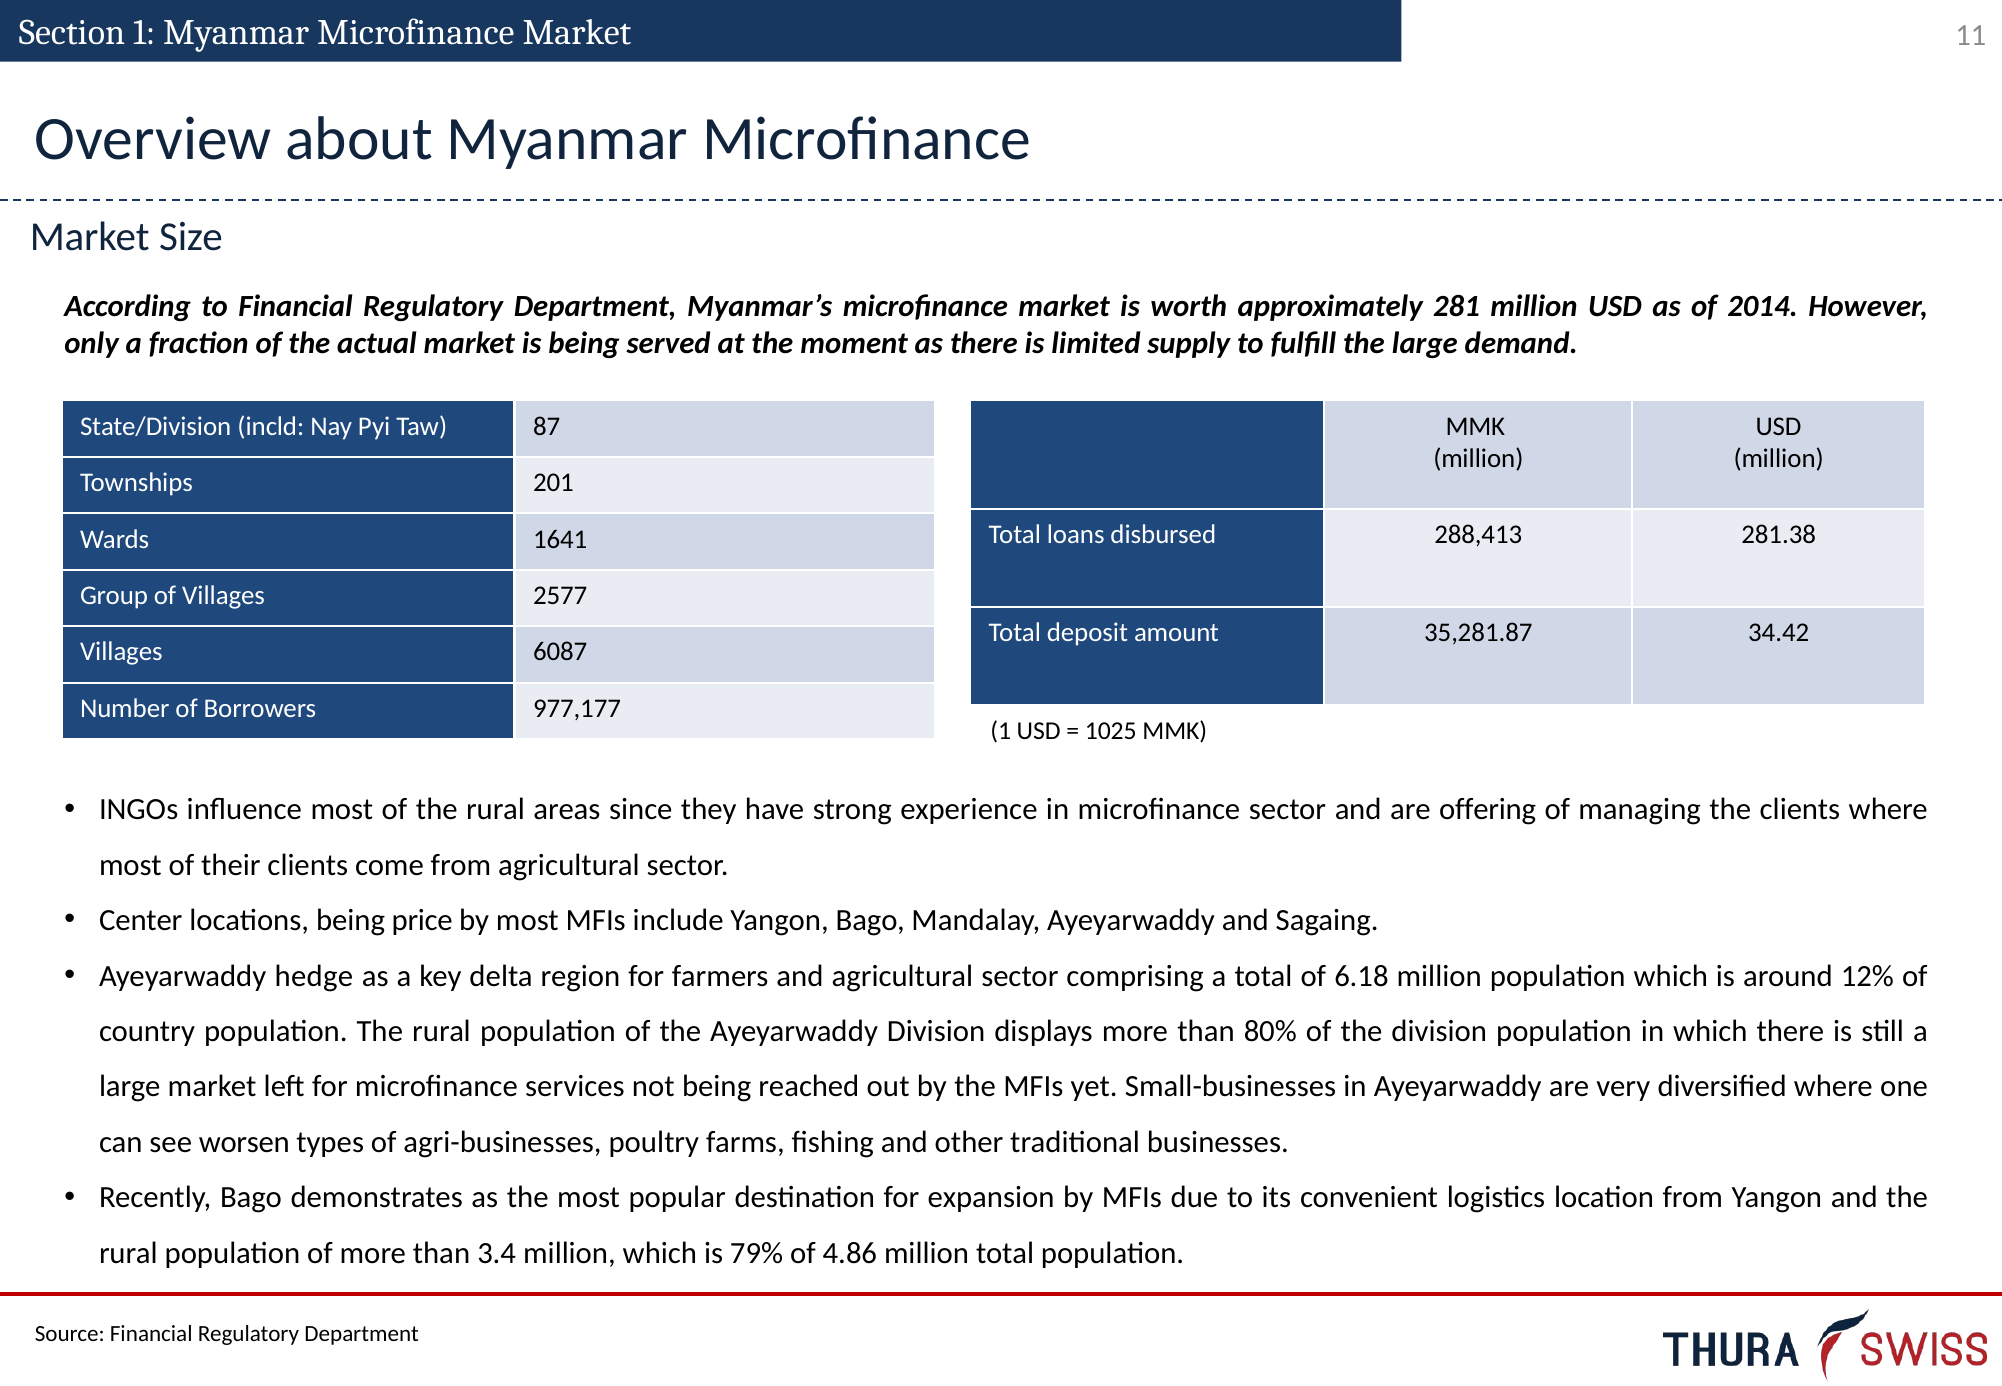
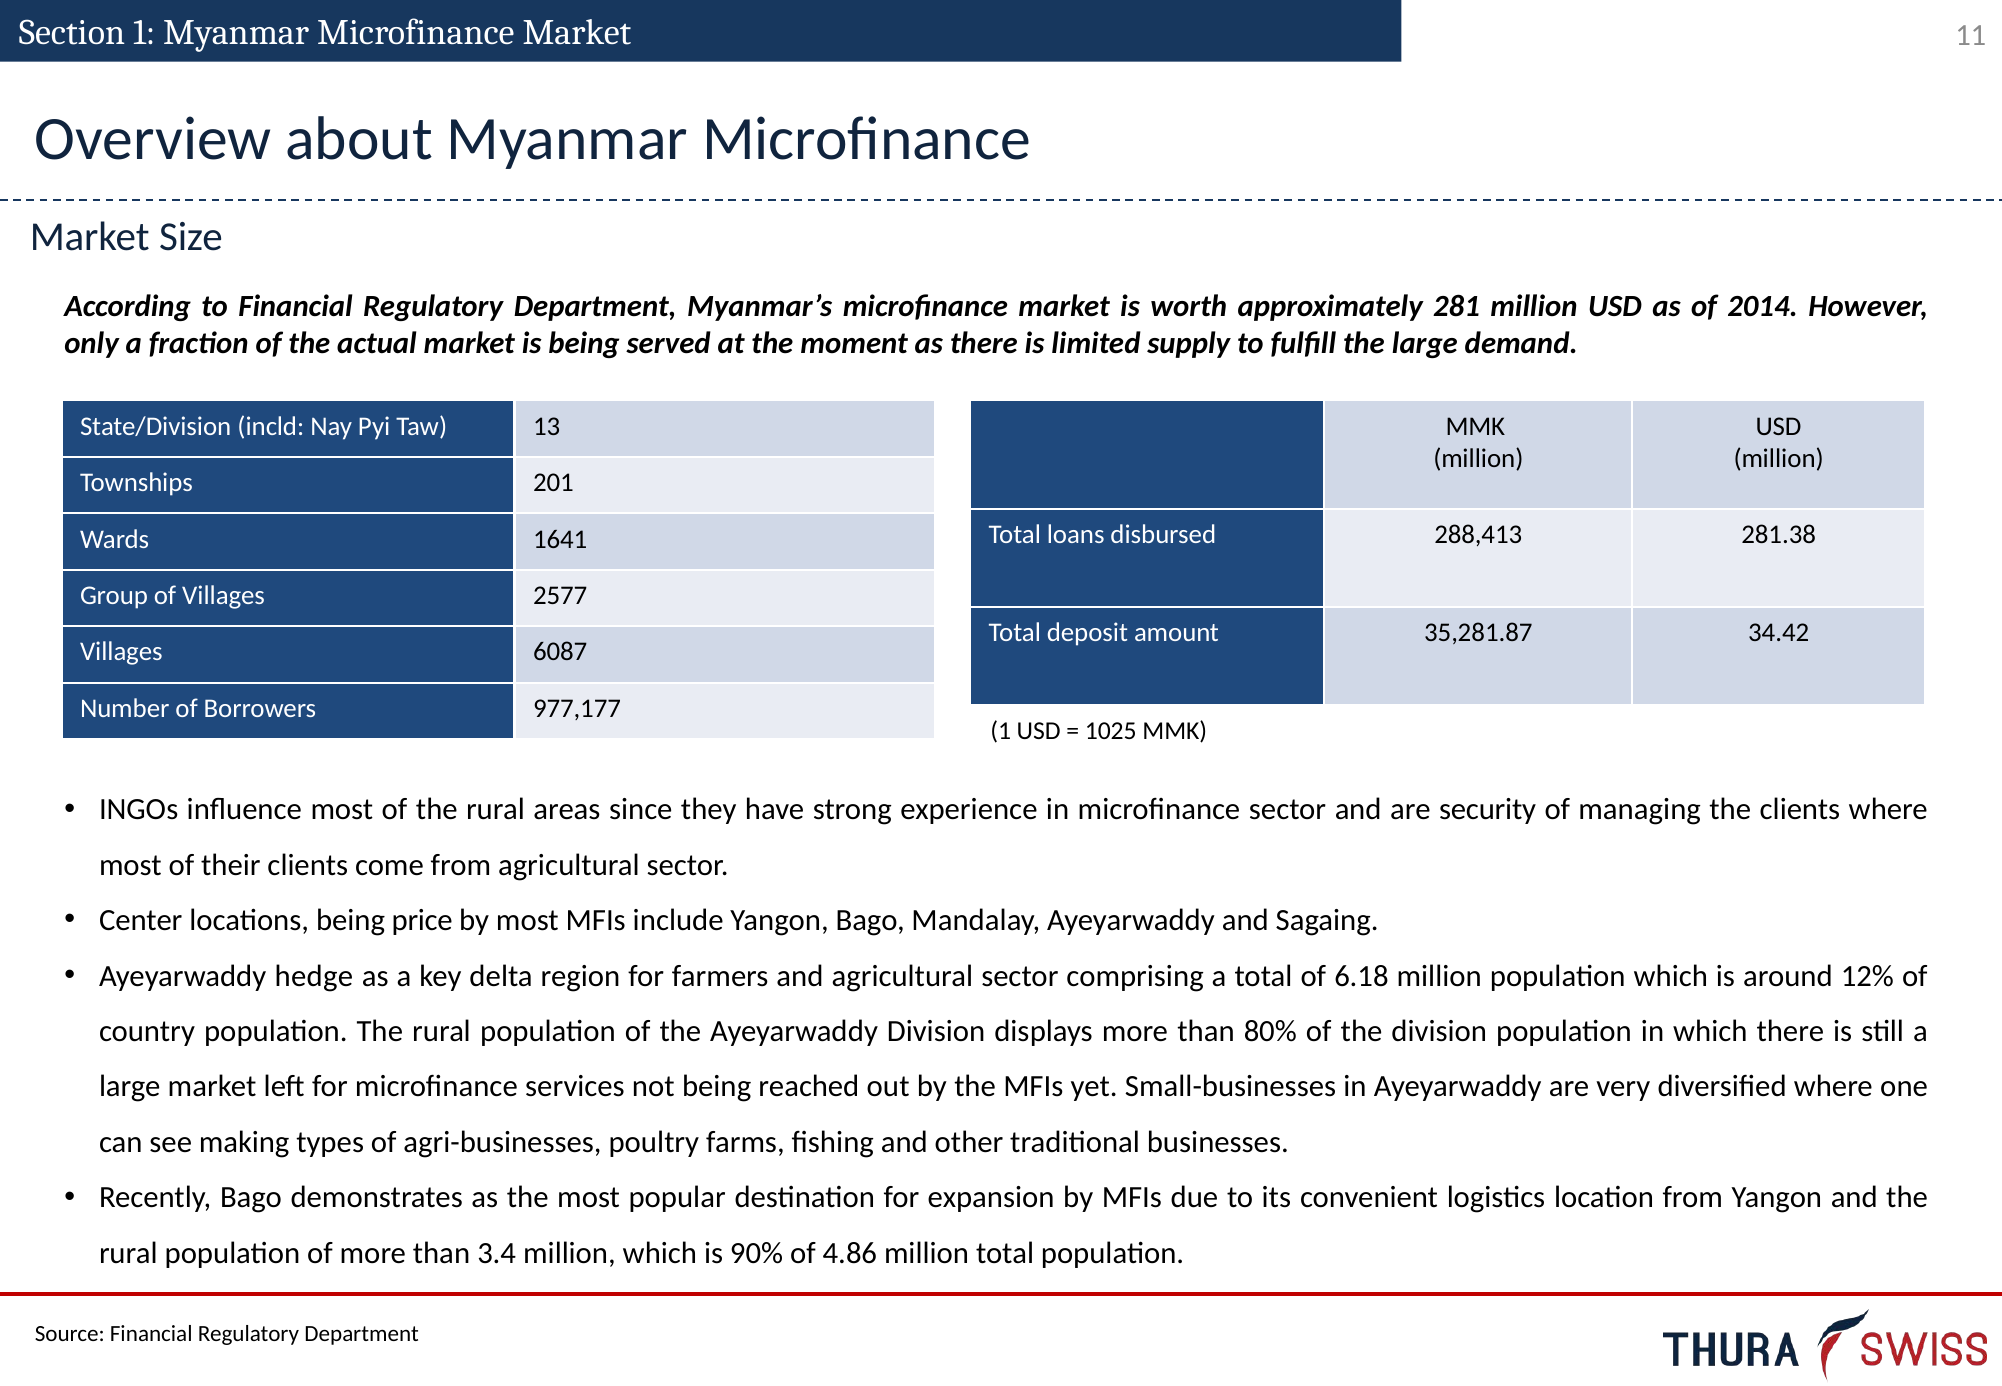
87: 87 -> 13 (547, 426)
offering: offering -> security (1488, 810)
worsen: worsen -> making (244, 1142)
79%: 79% -> 90% (757, 1253)
